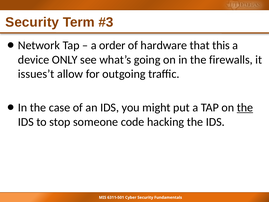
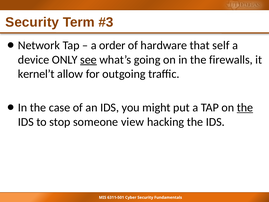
this: this -> self (221, 45)
see underline: none -> present (88, 60)
issues’t: issues’t -> kernel’t (36, 74)
code: code -> view (133, 122)
